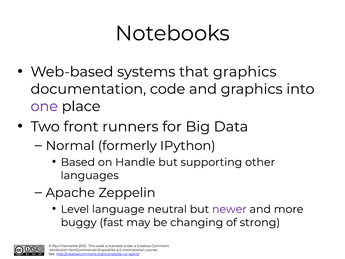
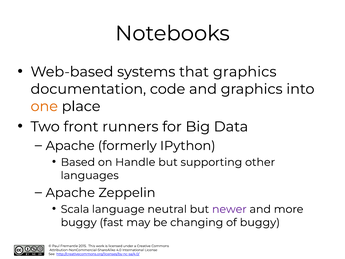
one colour: purple -> orange (44, 106)
Normal: Normal -> Apache (70, 146)
Level: Level -> Scala (75, 209)
of strong: strong -> buggy (260, 222)
